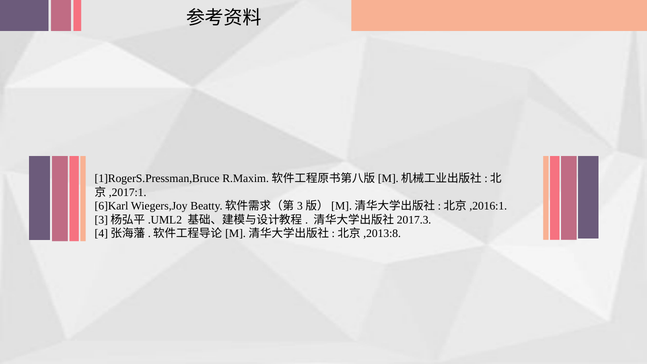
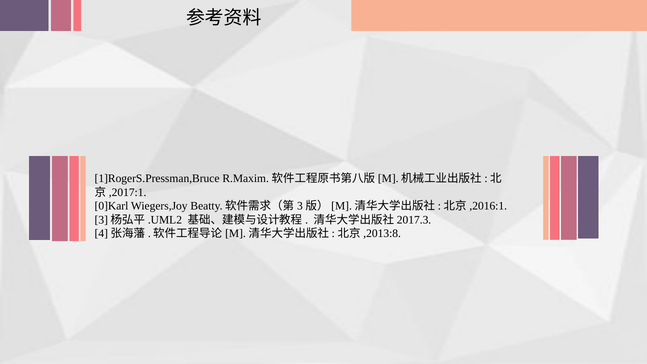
6]Karl: 6]Karl -> 0]Karl (111, 206)
